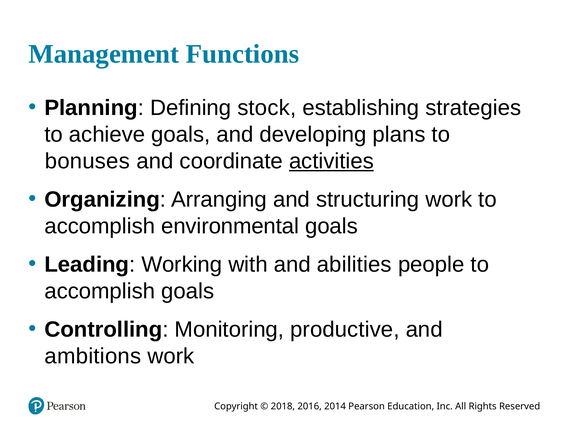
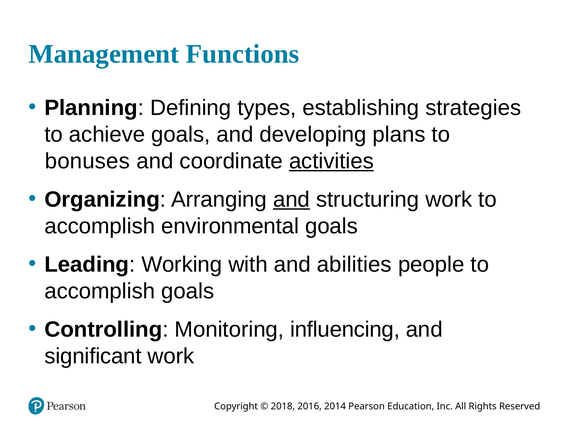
stock: stock -> types (267, 108)
and underline: none -> present (292, 200)
productive: productive -> influencing (345, 330)
ambitions: ambitions -> significant (93, 357)
